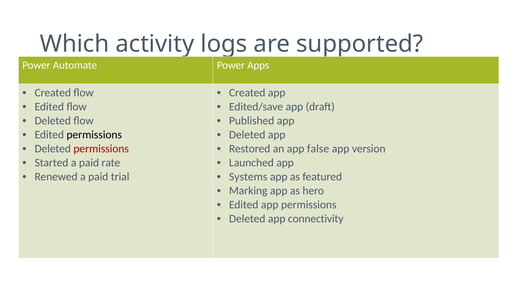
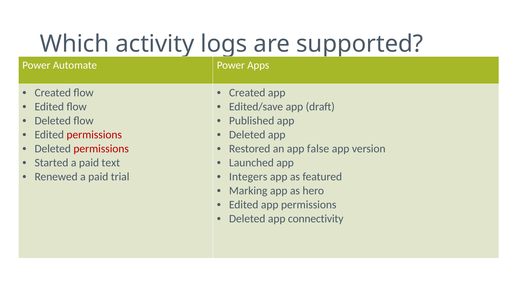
permissions colour: black -> red (94, 135)
rate: rate -> text (111, 163)
Systems: Systems -> Integers (248, 177)
